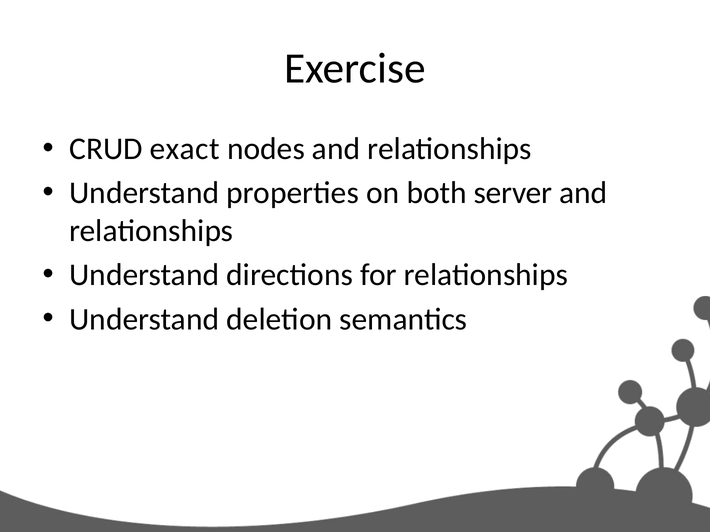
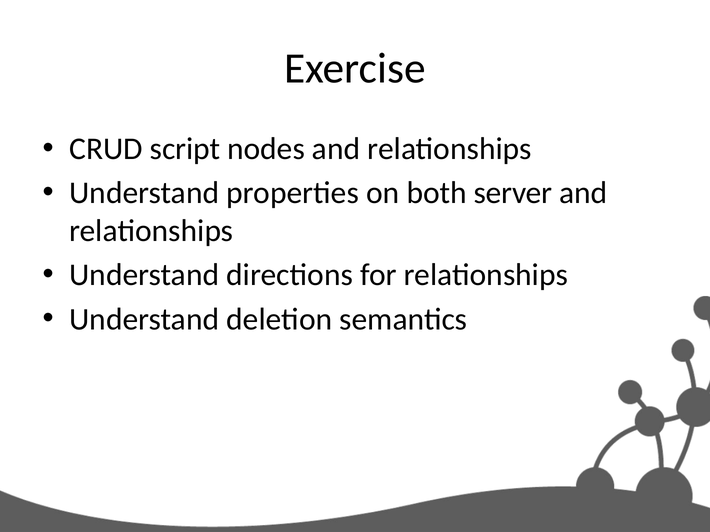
exact: exact -> script (185, 149)
